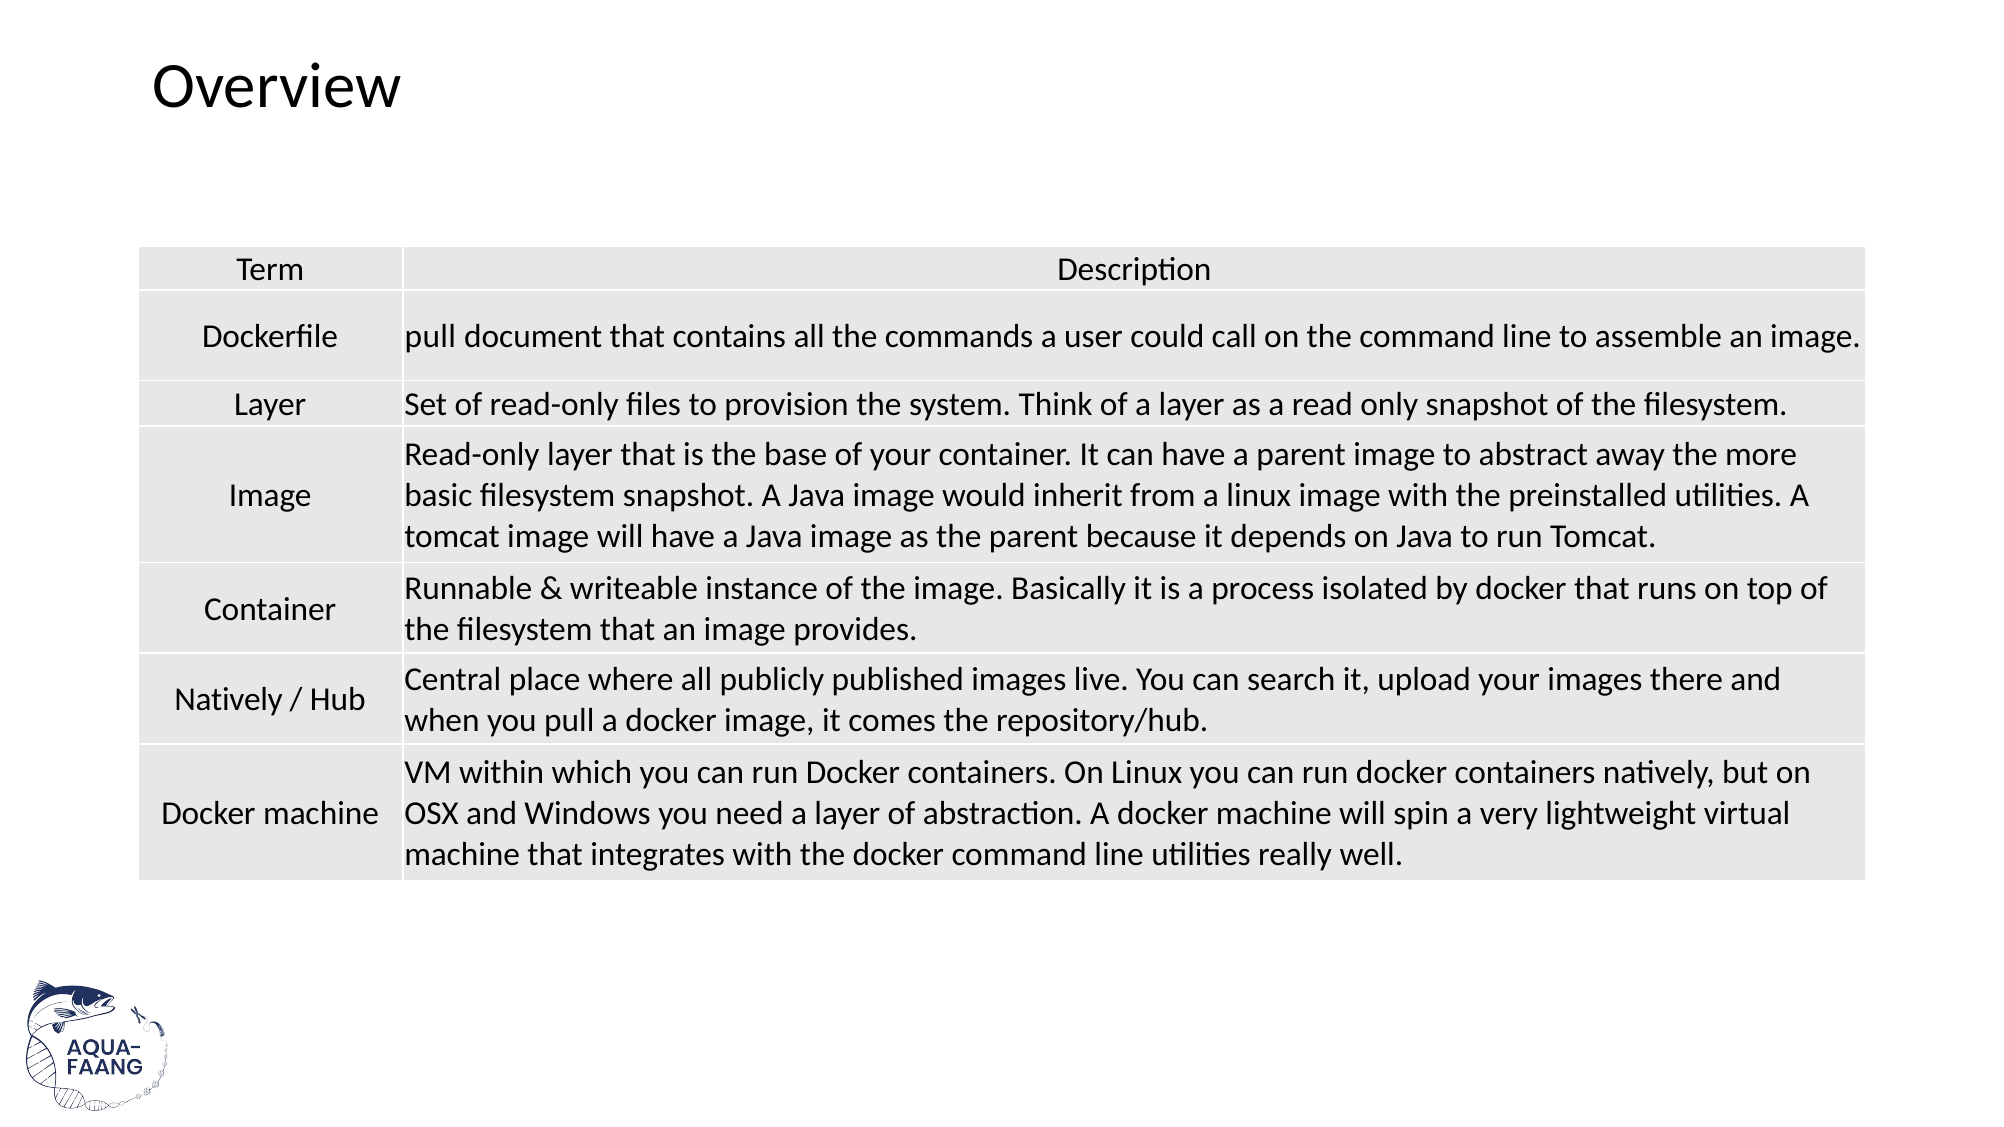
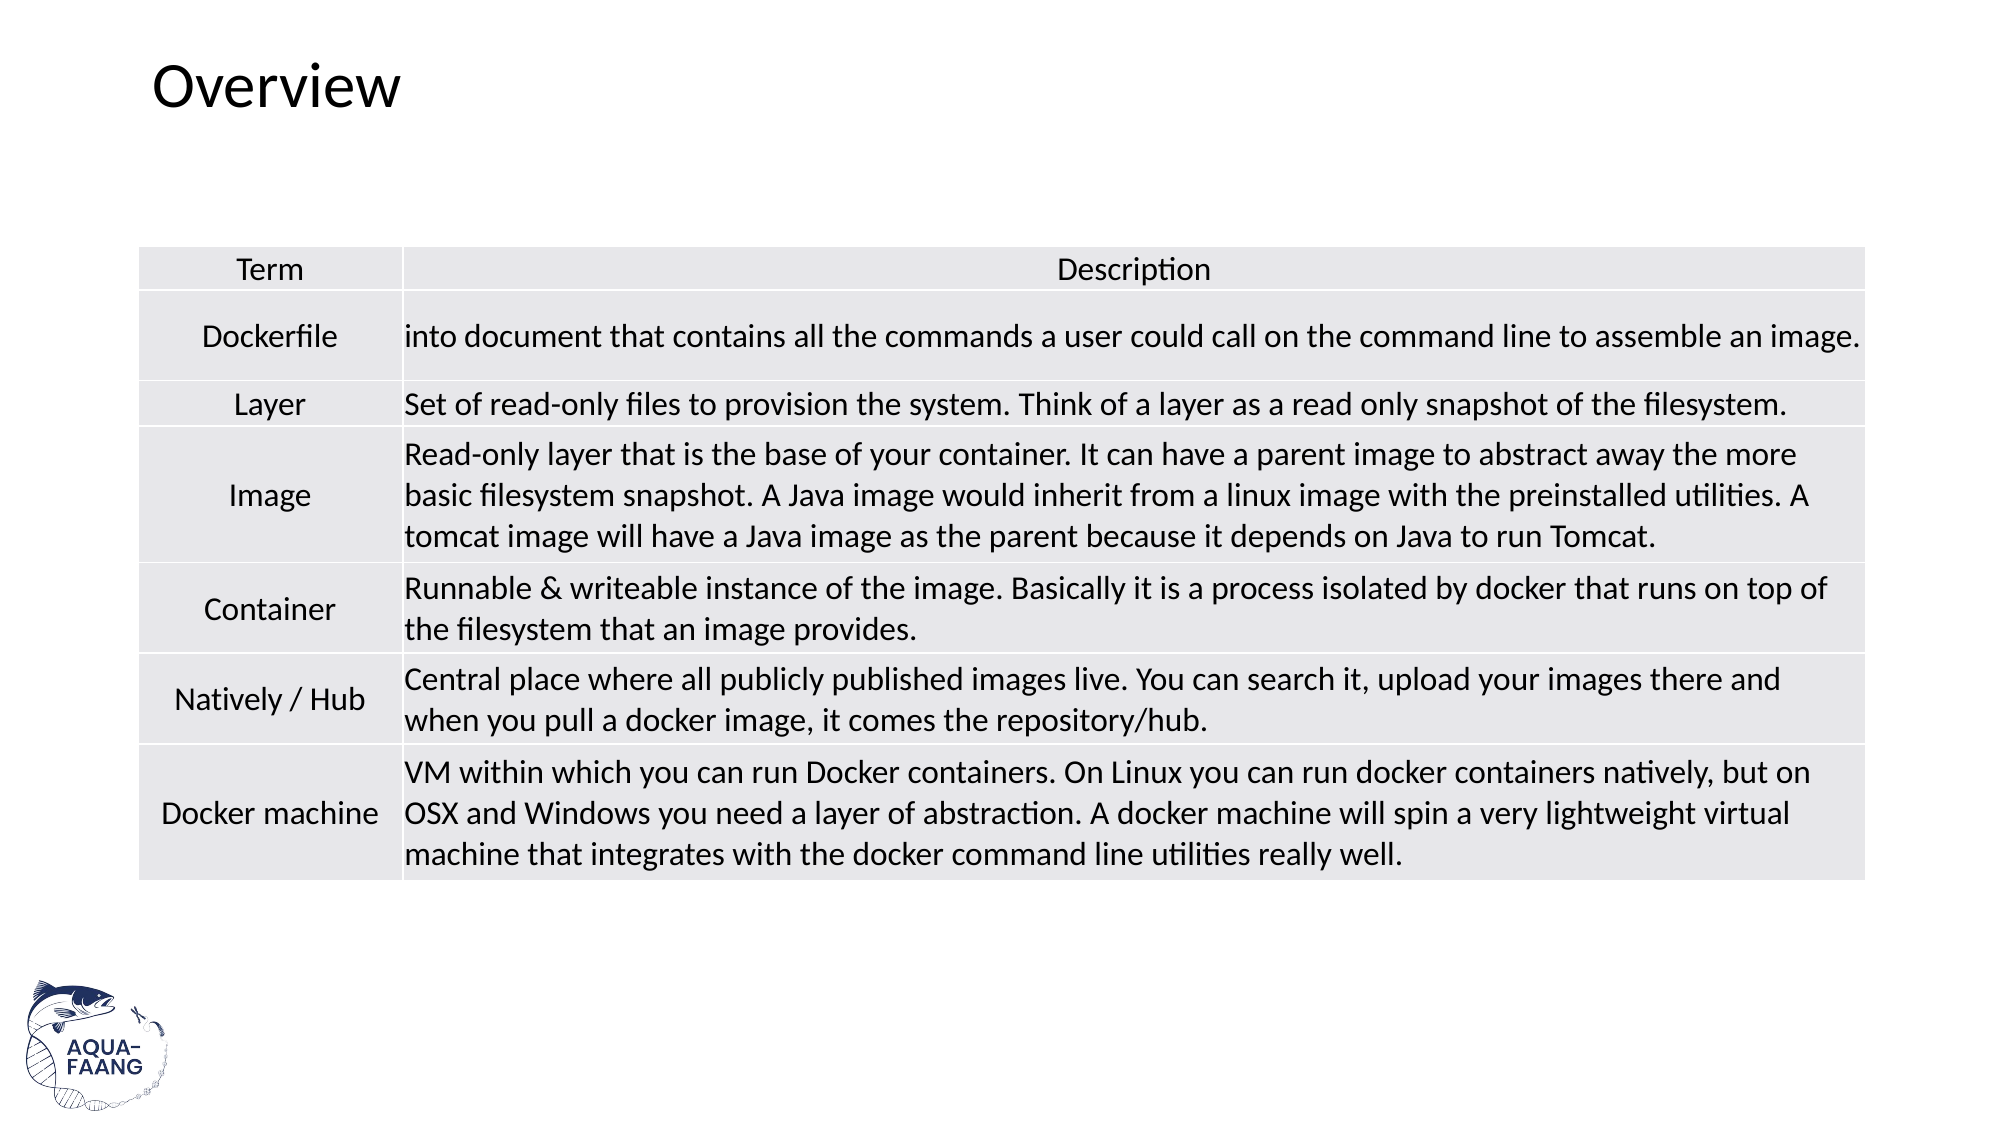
Dockerfile pull: pull -> into (431, 336)
